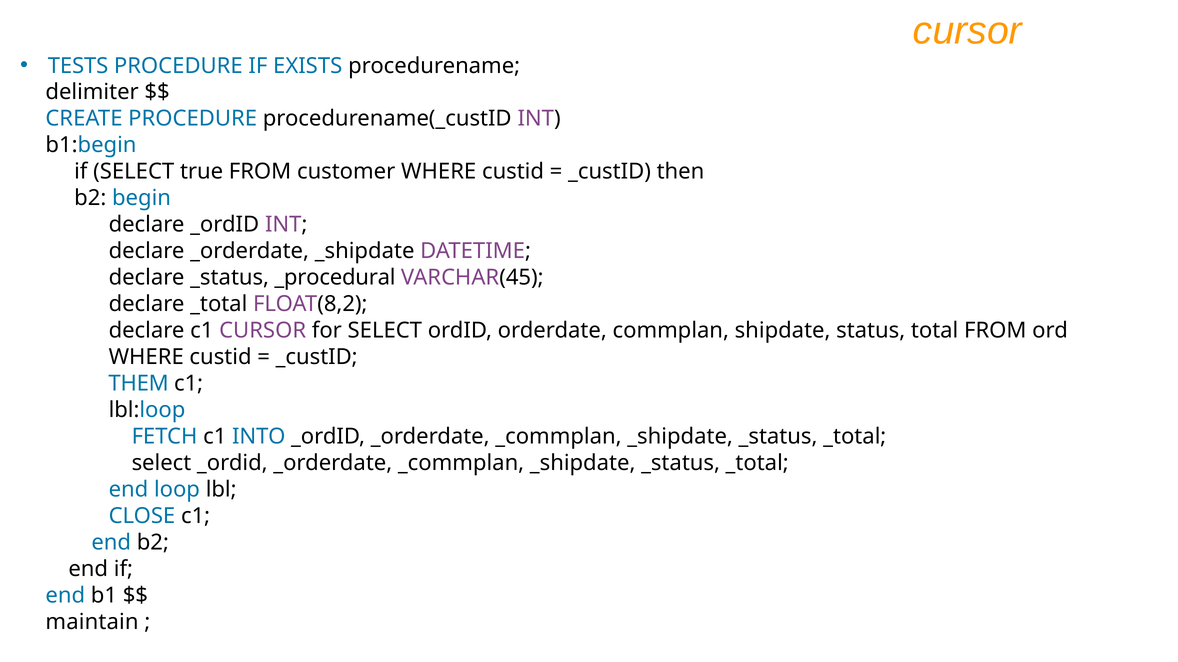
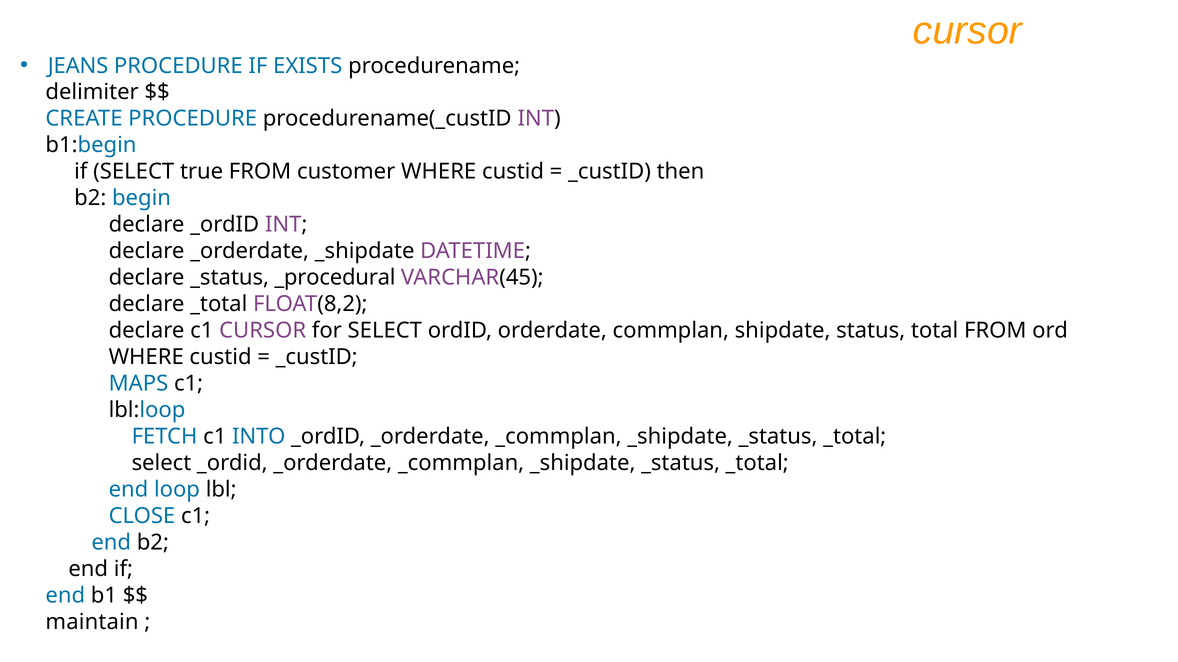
TESTS: TESTS -> JEANS (78, 66)
THEM: THEM -> MAPS (138, 384)
